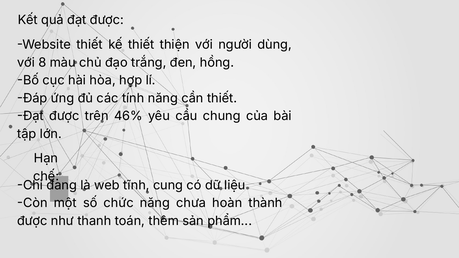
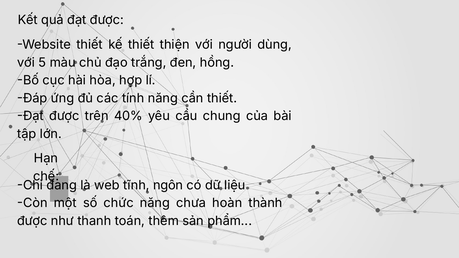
8: 8 -> 5 (42, 63)
46%: 46% -> 40% (128, 116)
cung: cung -> ngôn (168, 185)
